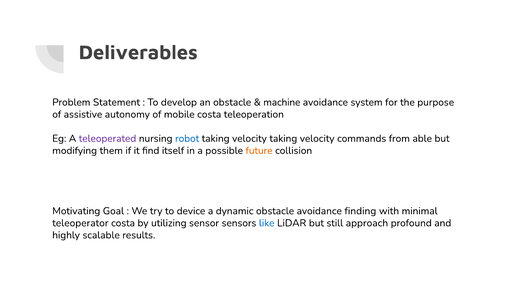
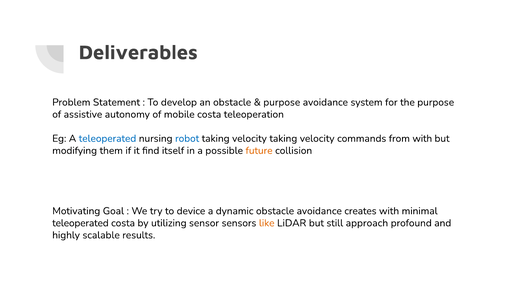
machine: machine -> purpose (282, 102)
teleoperated colour: purple -> blue (107, 138)
from able: able -> with (422, 138)
finding: finding -> creates (360, 210)
teleoperator: teleoperator -> teleoperated (80, 222)
like colour: blue -> orange (267, 222)
